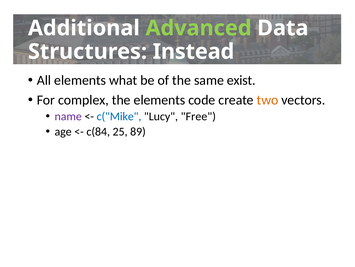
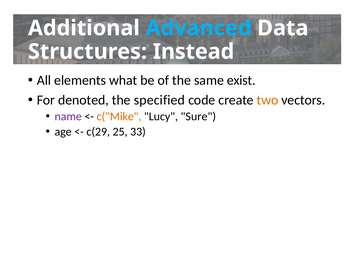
Advanced colour: light green -> light blue (199, 28)
complex: complex -> denoted (83, 100)
the elements: elements -> specified (159, 100)
c("Mike colour: blue -> orange (119, 116)
Free: Free -> Sure (198, 116)
c(84: c(84 -> c(29 (98, 131)
89: 89 -> 33 (138, 131)
